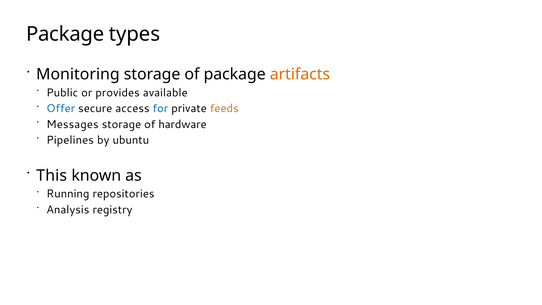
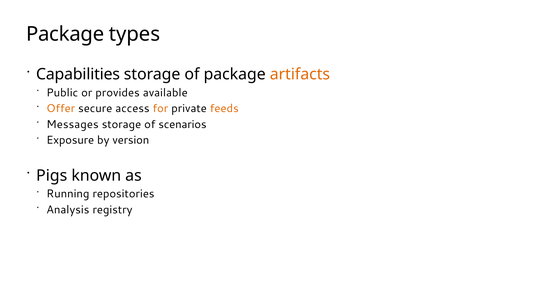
Monitoring: Monitoring -> Capabilities (78, 74)
Offer colour: blue -> orange (61, 108)
for colour: blue -> orange (160, 108)
hardware: hardware -> scenarios (182, 124)
Pipelines: Pipelines -> Exposure (70, 140)
ubuntu: ubuntu -> version (131, 140)
This: This -> Pigs (52, 176)
